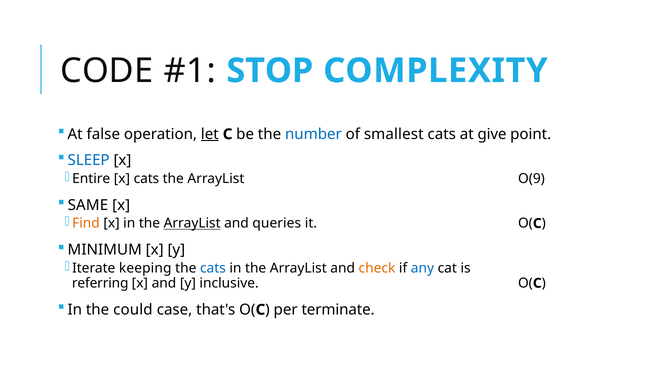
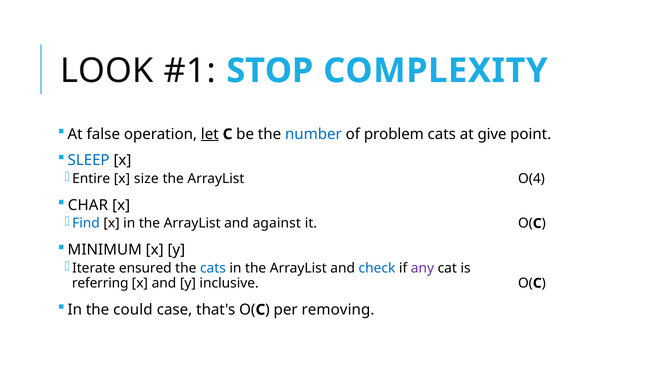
CODE: CODE -> LOOK (107, 71)
smallest: smallest -> problem (394, 134)
x cats: cats -> size (146, 178)
O(9: O(9 -> O(4 (531, 178)
SAME: SAME -> CHAR (88, 205)
Find colour: orange -> blue (86, 223)
ArrayList underline: present -> none (192, 223)
queries: queries -> against (277, 223)
keeping: keeping -> ensured (145, 268)
check colour: orange -> blue (377, 268)
any colour: blue -> purple (422, 268)
terminate: terminate -> removing (338, 309)
